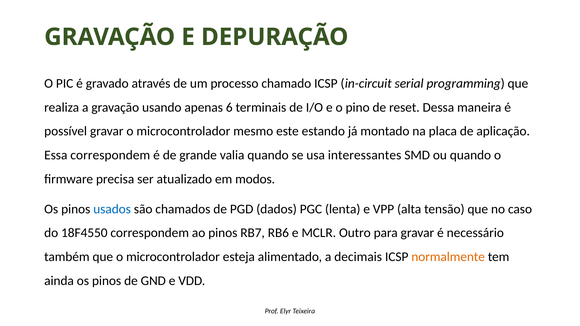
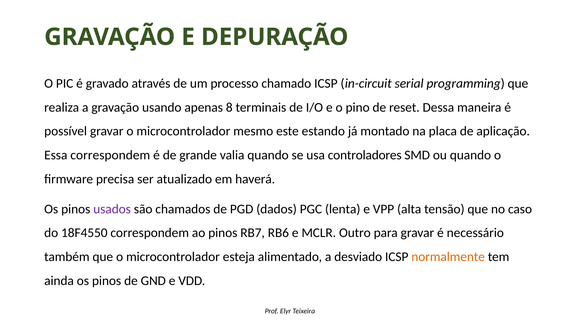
6: 6 -> 8 (229, 107)
interessantes: interessantes -> controladores (365, 155)
modos: modos -> haverá (255, 179)
usados colour: blue -> purple (112, 209)
decimais: decimais -> desviado (358, 257)
